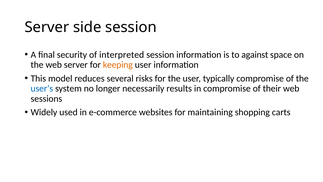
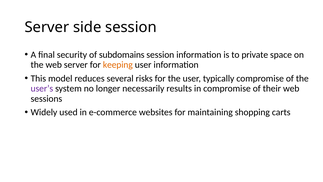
interpreted: interpreted -> subdomains (122, 55)
against: against -> private (255, 55)
user’s colour: blue -> purple (42, 88)
